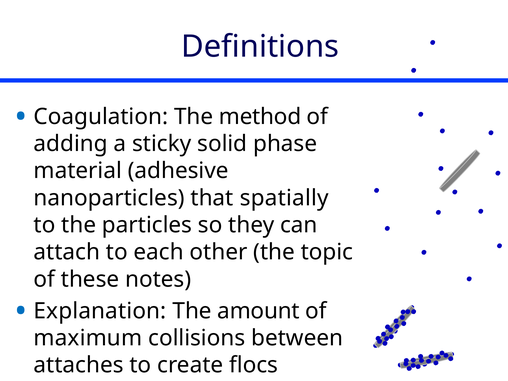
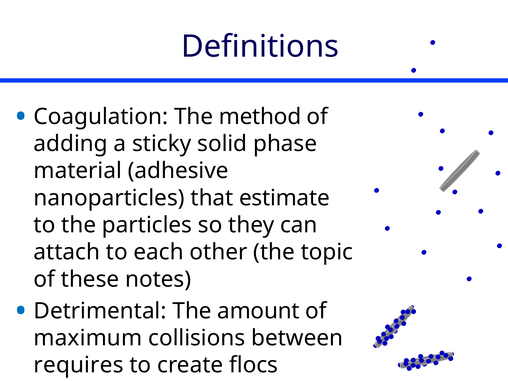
spatially: spatially -> estimate (284, 198)
Explanation: Explanation -> Detrimental (100, 311)
attaches: attaches -> requires (79, 365)
